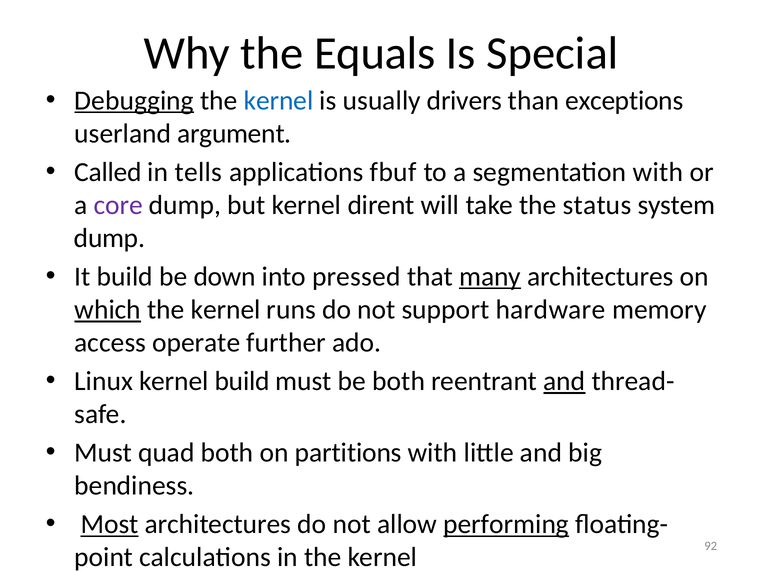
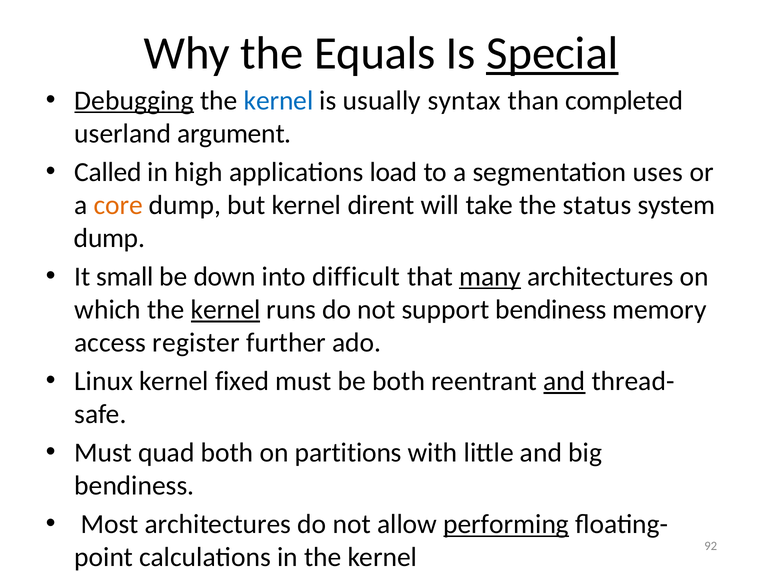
Special underline: none -> present (552, 54)
drivers: drivers -> syntax (464, 100)
exceptions: exceptions -> completed (624, 100)
tells: tells -> high (198, 172)
fbuf: fbuf -> load (393, 172)
segmentation with: with -> uses (658, 172)
core colour: purple -> orange (118, 205)
It build: build -> small (125, 277)
pressed: pressed -> difficult (356, 277)
which underline: present -> none (108, 310)
kernel underline: none -> present (226, 310)
support hardware: hardware -> bendiness (551, 310)
operate: operate -> register (196, 343)
kernel build: build -> fixed (242, 381)
Most underline: present -> none (110, 524)
